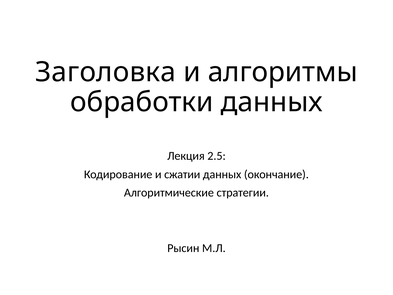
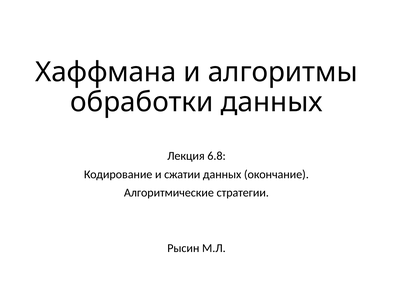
Заголовка: Заголовка -> Хаффмана (106, 72)
2.5: 2.5 -> 6.8 (217, 156)
